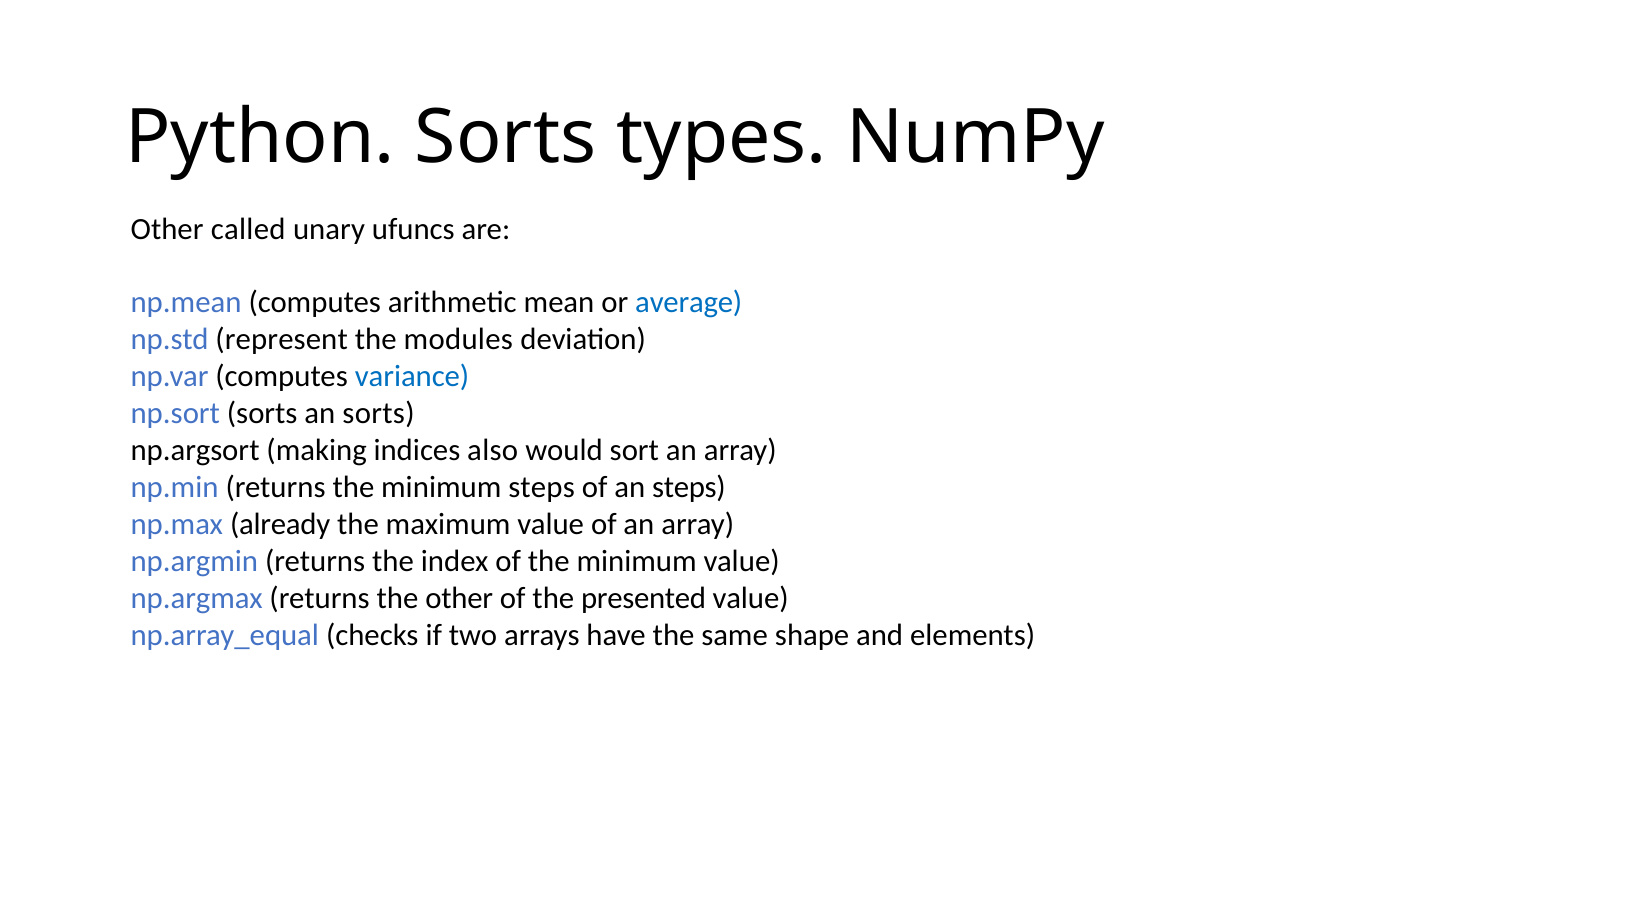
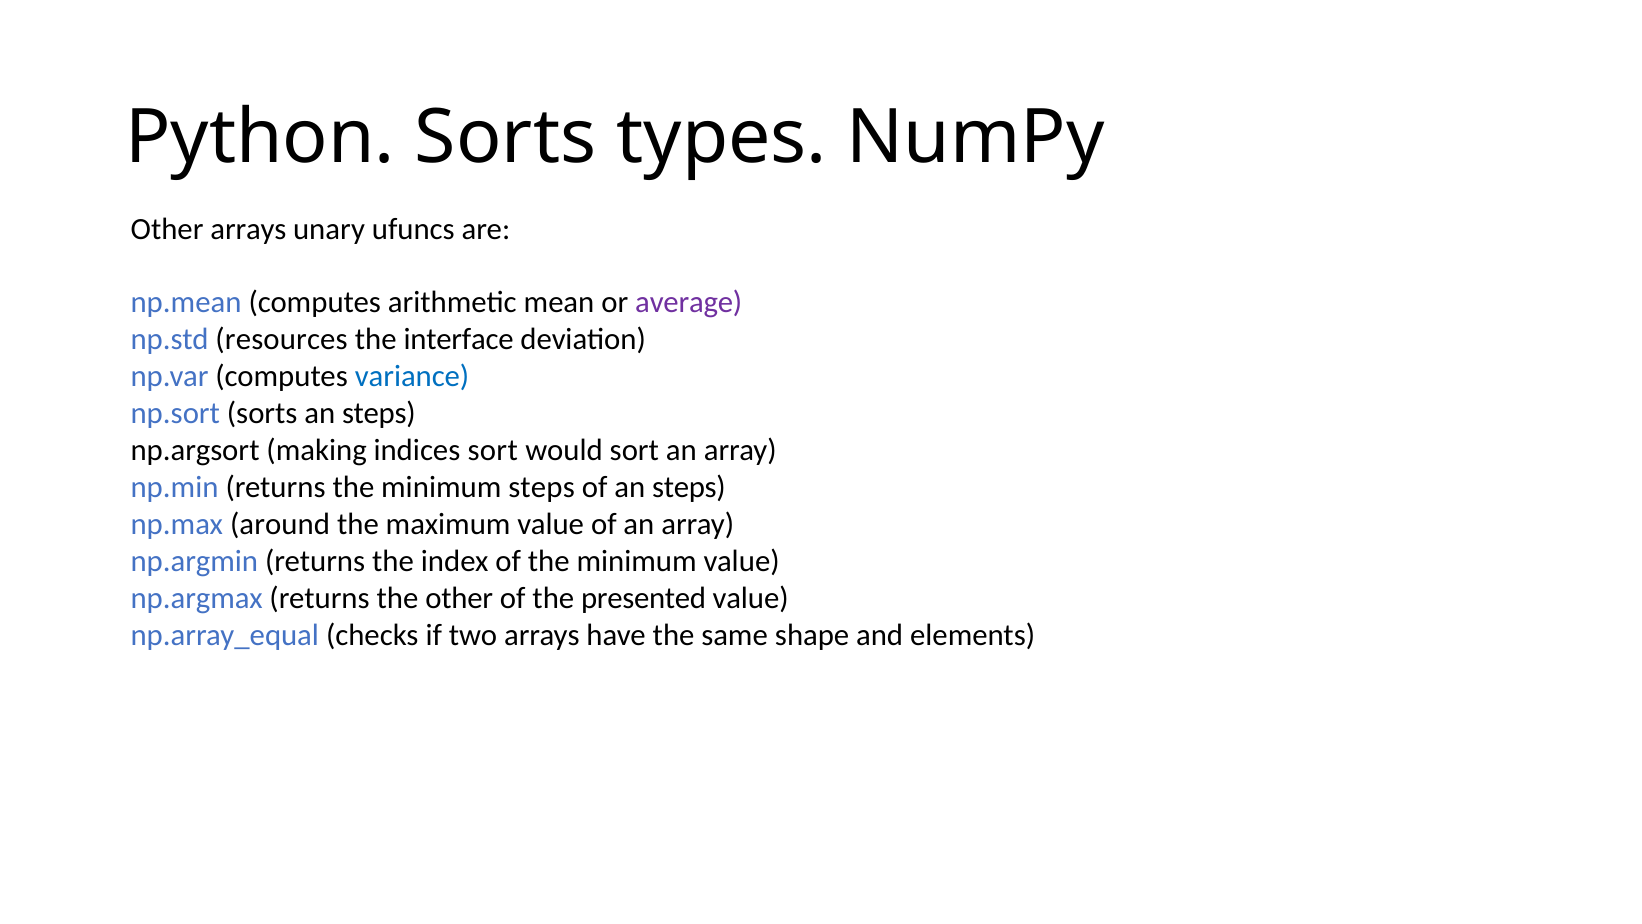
Other called: called -> arrays (248, 229)
average colour: blue -> purple (689, 303)
represent: represent -> resources (282, 340)
modules: modules -> interface (459, 340)
sorts an sorts: sorts -> steps (379, 413)
indices also: also -> sort (493, 450)
already: already -> around (280, 524)
